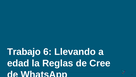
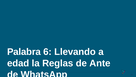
Trabajo: Trabajo -> Palabra (24, 51)
Cree: Cree -> Ante (100, 63)
